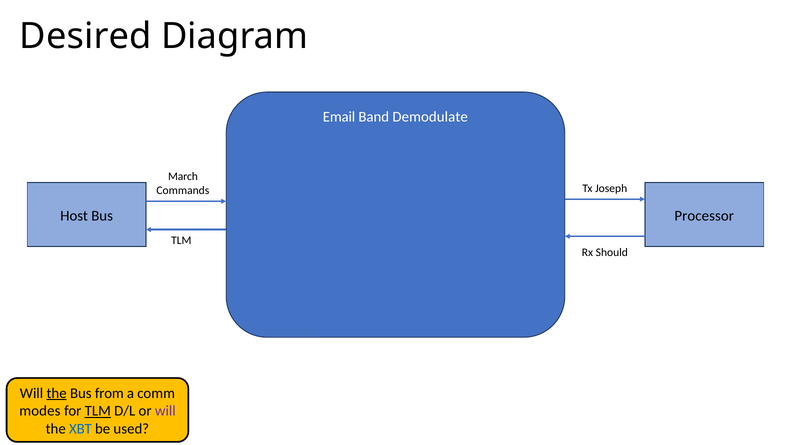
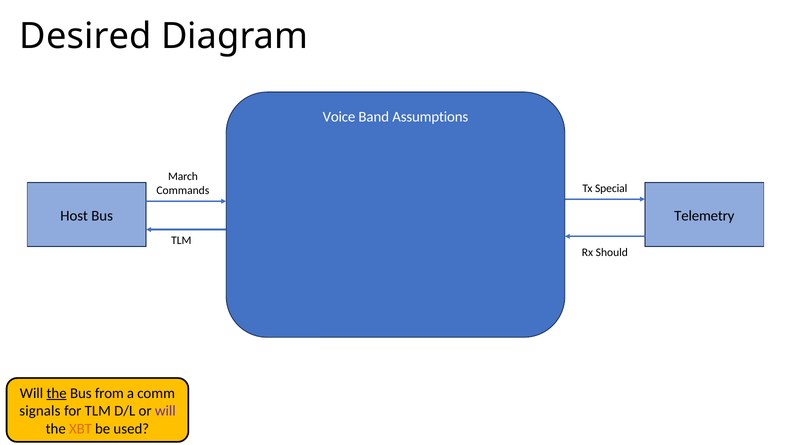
Email: Email -> Voice (339, 117)
Demodulate: Demodulate -> Assumptions (430, 117)
Joseph: Joseph -> Special (611, 188)
Processor: Processor -> Telemetry (704, 216)
modes: modes -> signals (40, 411)
TLM underline: present -> none (98, 411)
XBT colour: blue -> orange (80, 429)
